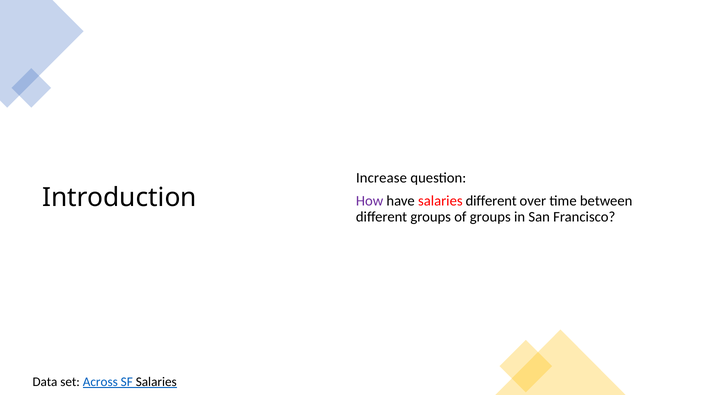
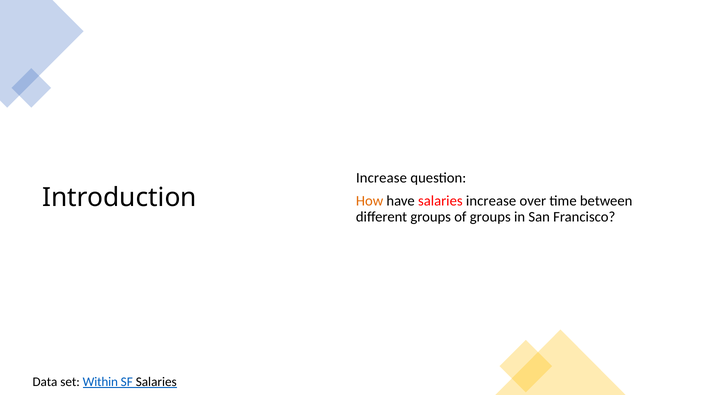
How colour: purple -> orange (370, 201)
salaries different: different -> increase (491, 201)
Across: Across -> Within (100, 382)
